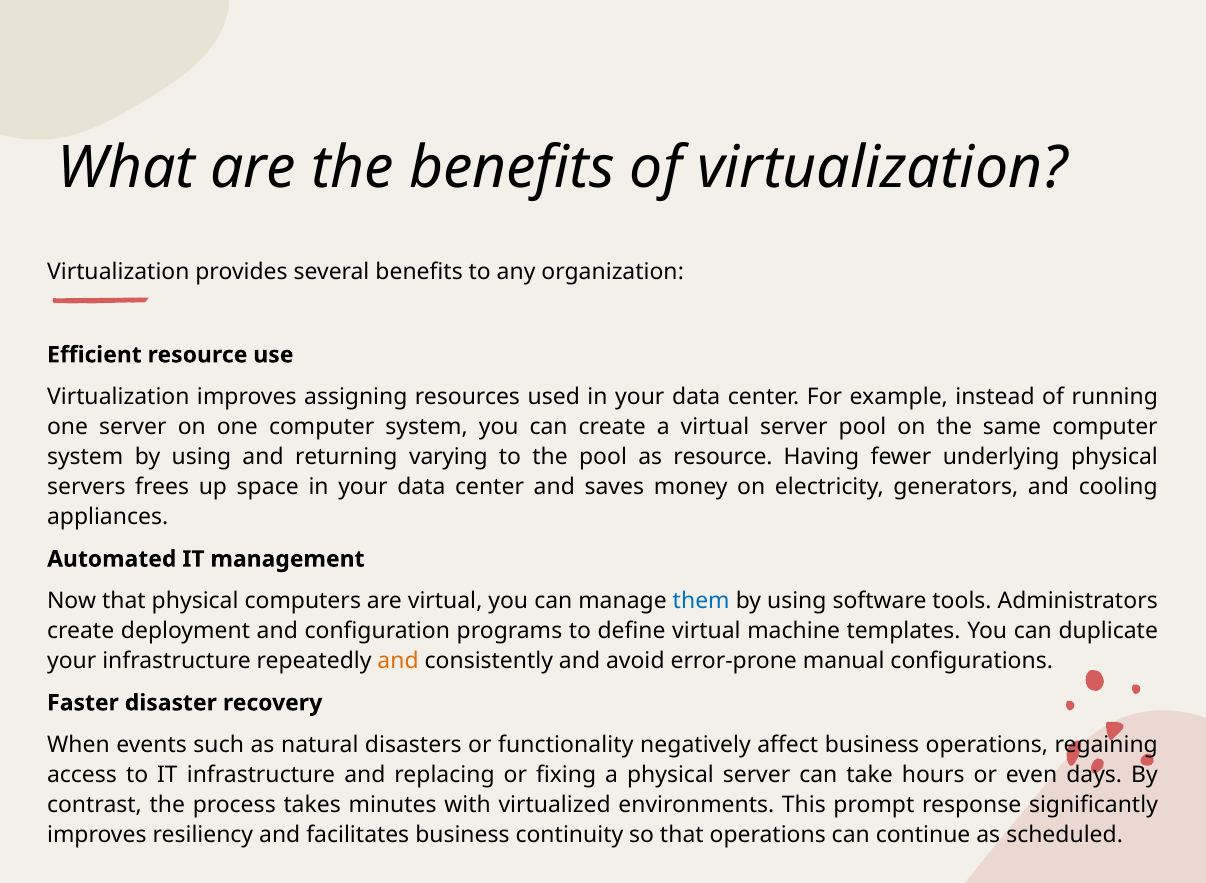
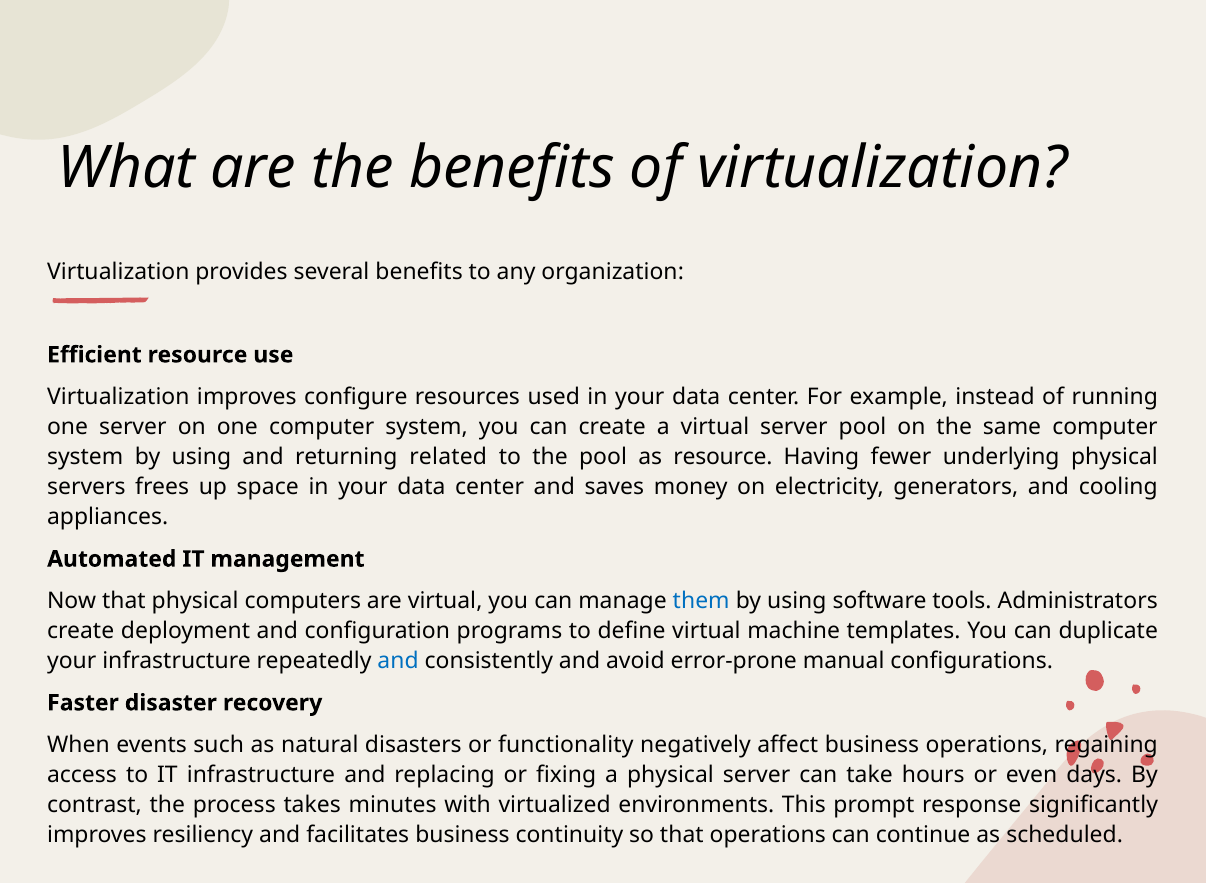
assigning: assigning -> configure (356, 397)
varying: varying -> related (448, 457)
and colour: orange -> blue (398, 662)
